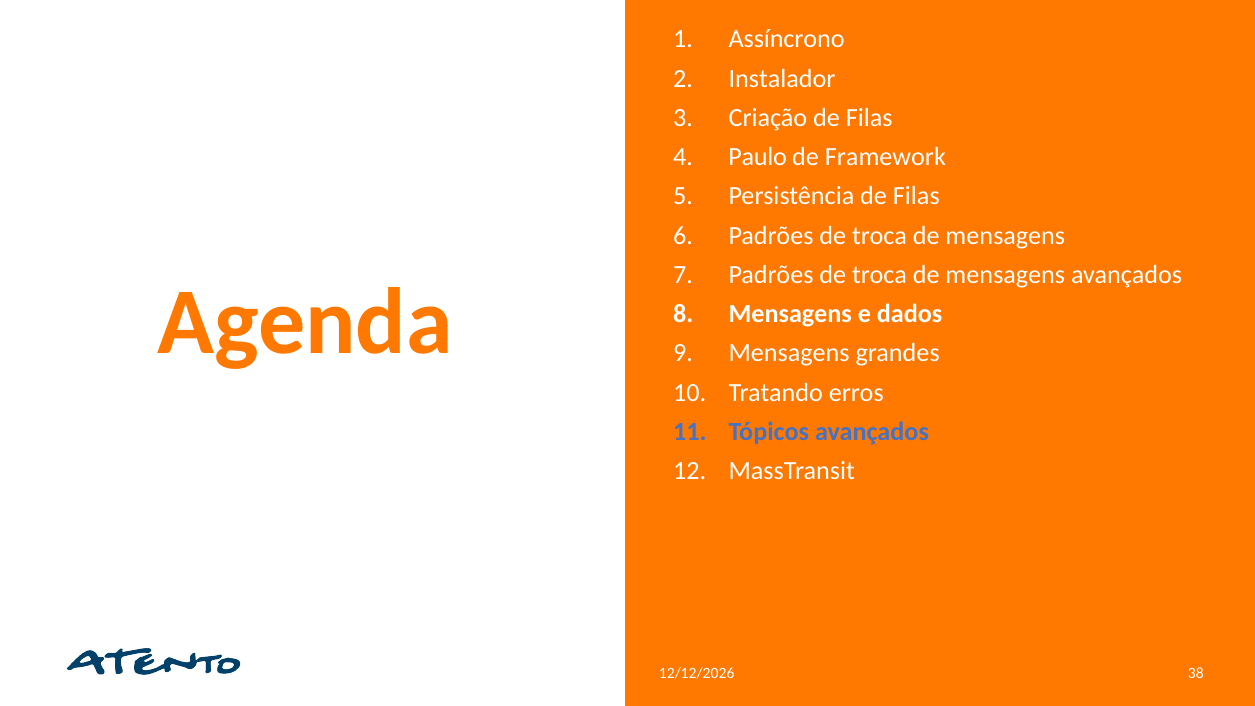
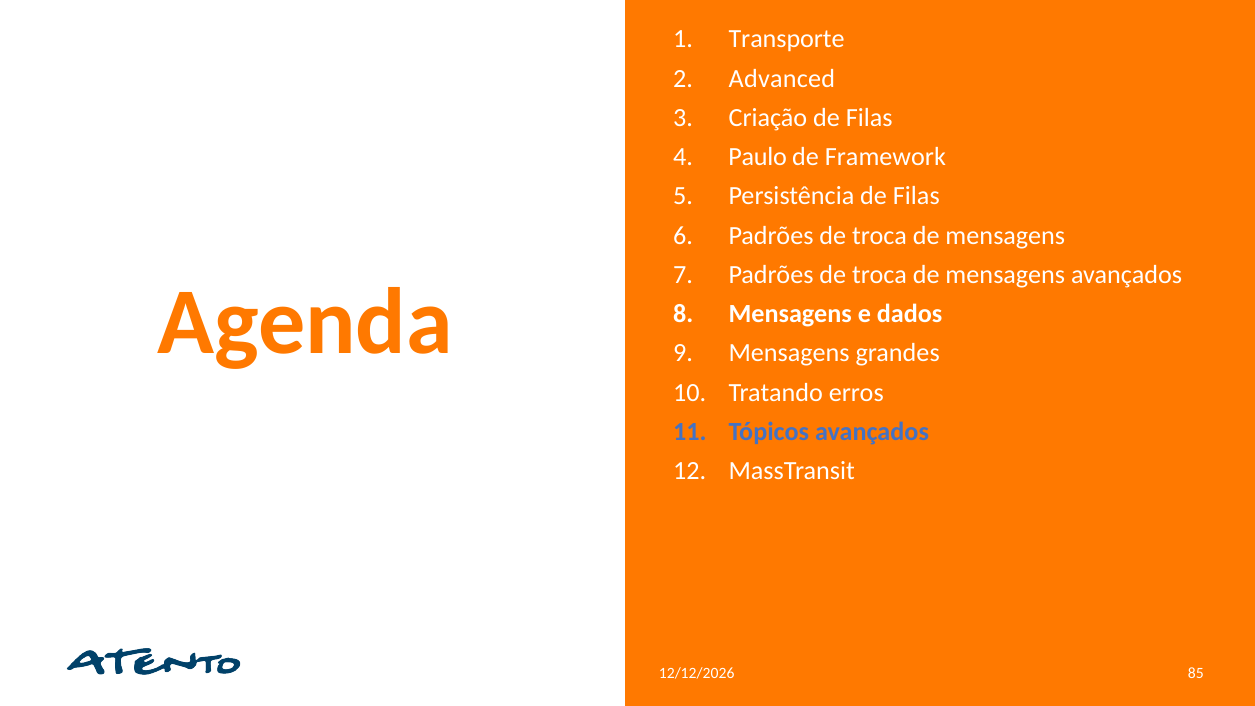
Assíncrono: Assíncrono -> Transporte (787, 39)
Instalador: Instalador -> Advanced (782, 78)
38: 38 -> 85 (1196, 674)
